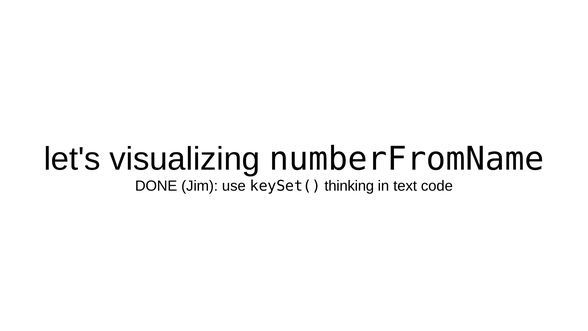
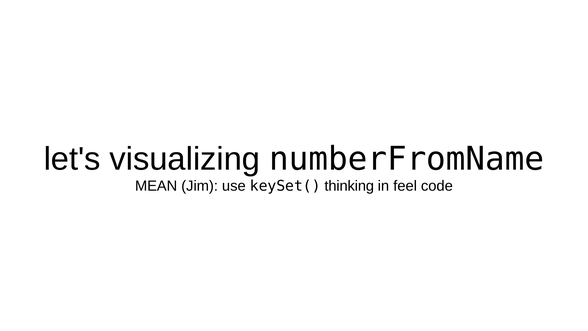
DONE: DONE -> MEAN (156, 186)
text: text -> feel (405, 186)
